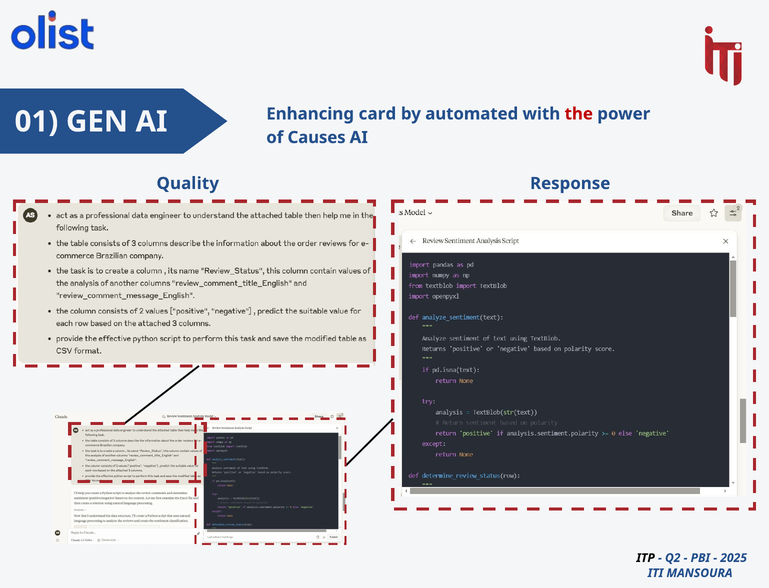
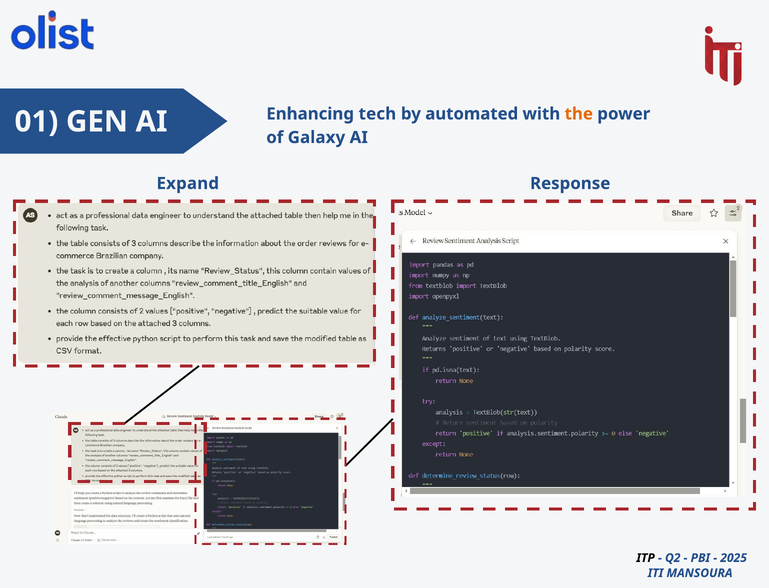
card: card -> tech (377, 114)
the colour: red -> orange (579, 114)
Causes: Causes -> Galaxy (316, 138)
Quality: Quality -> Expand (188, 183)
